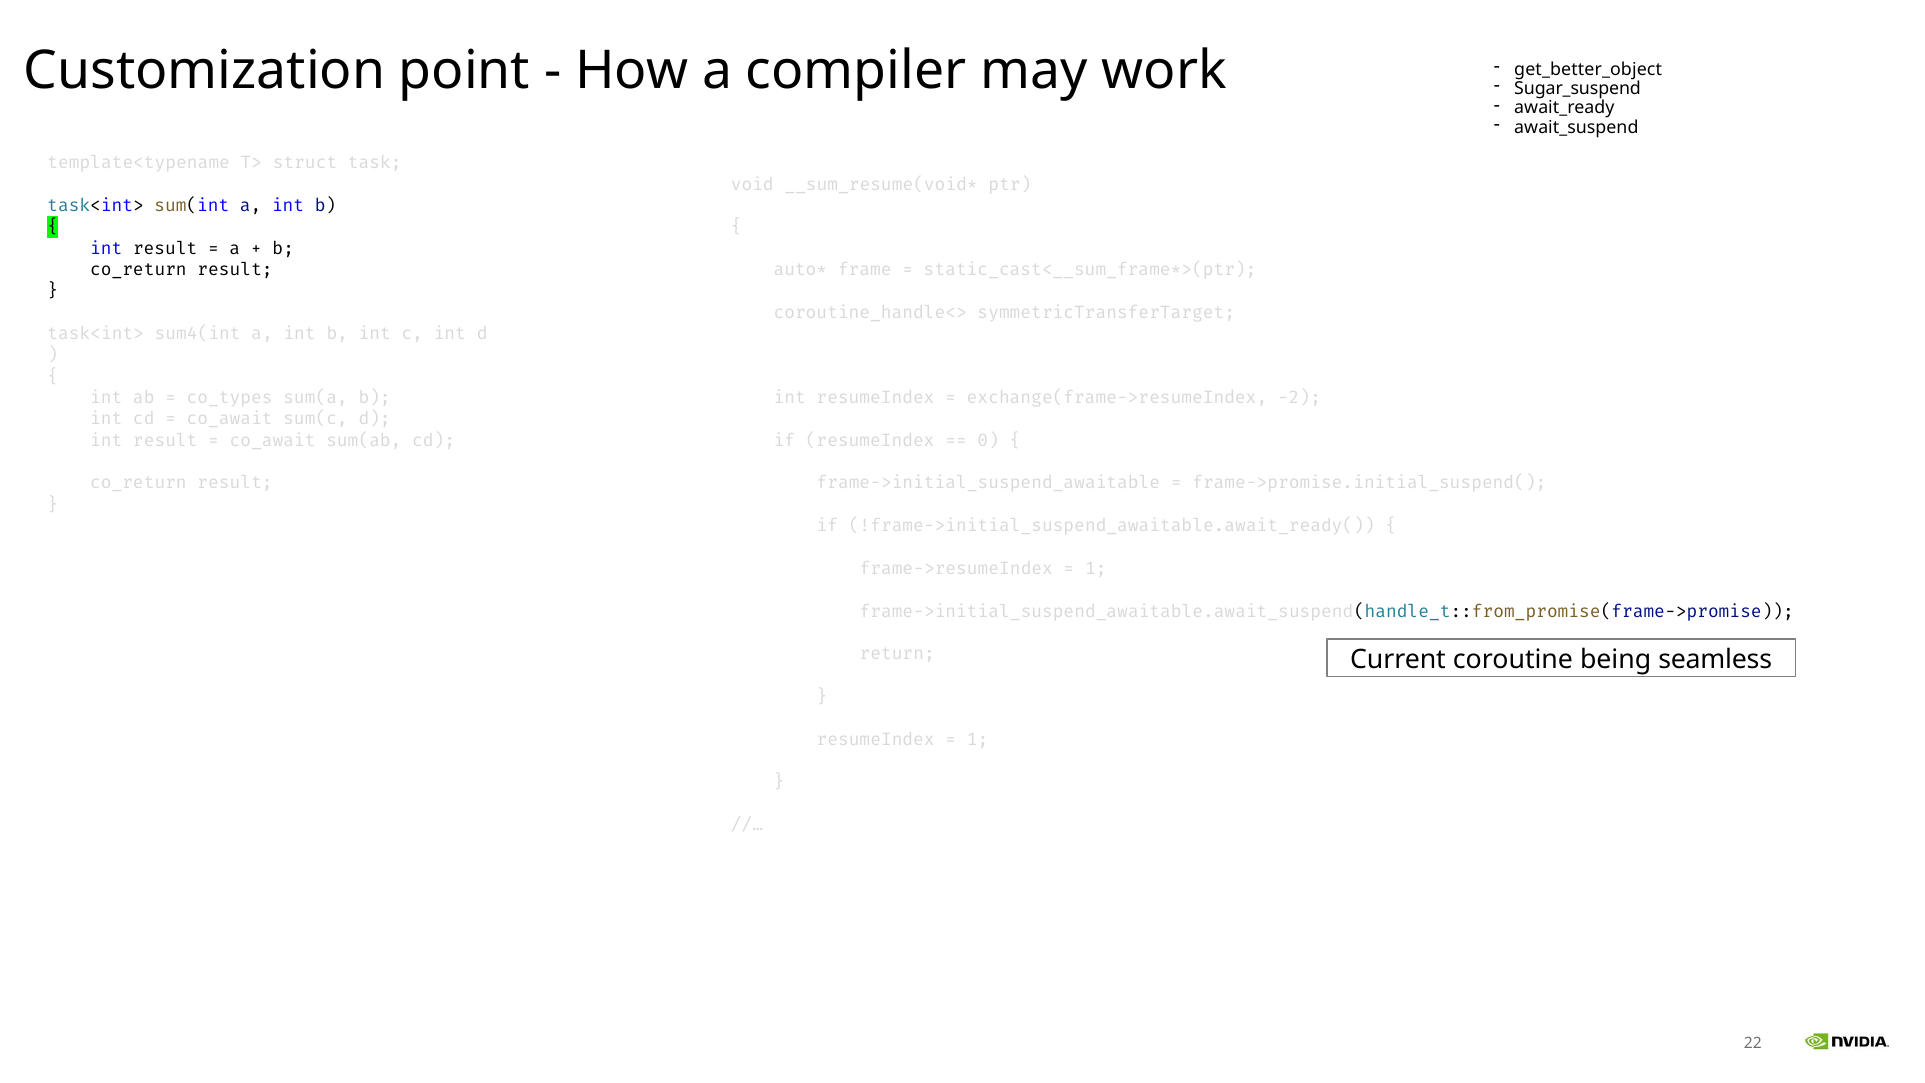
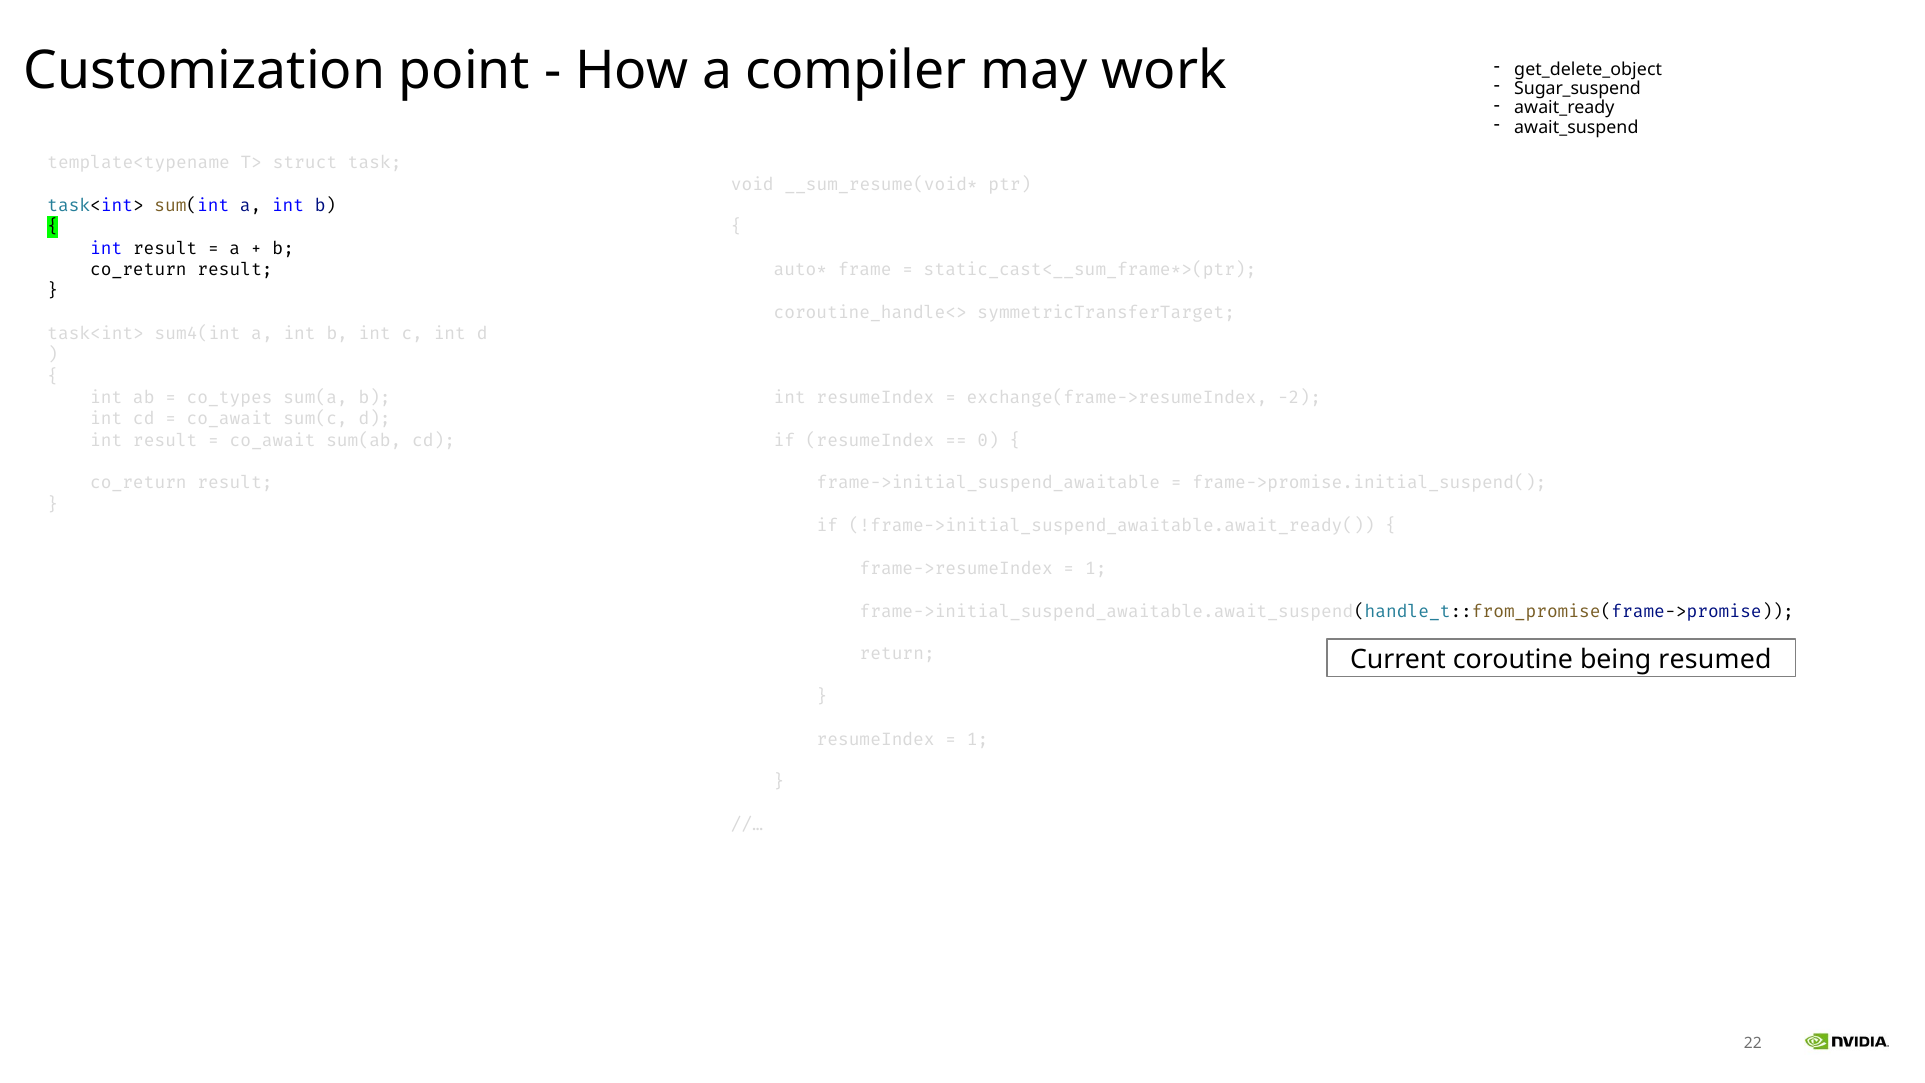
get_better_object: get_better_object -> get_delete_object (1588, 70)
seamless: seamless -> resumed (1715, 660)
